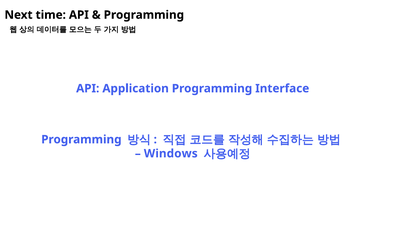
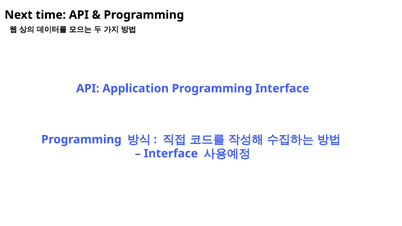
Windows: Windows -> Interface (171, 154)
